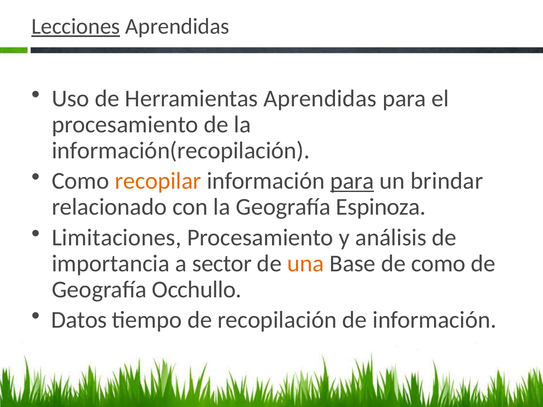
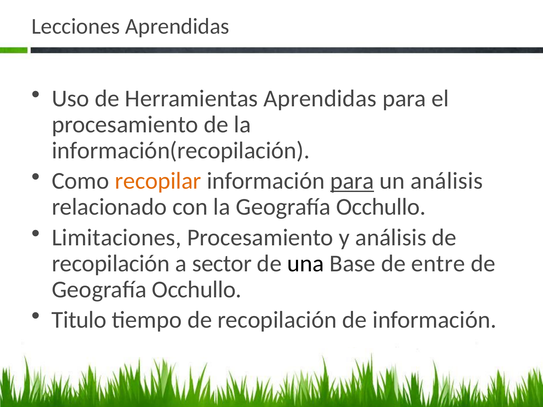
Lecciones underline: present -> none (76, 26)
un brindar: brindar -> análisis (447, 181)
la Geografía Espinoza: Espinoza -> Occhullo (381, 207)
importancia: importancia -> recopilación (111, 264)
una colour: orange -> black (306, 264)
de como: como -> entre (438, 264)
Datos: Datos -> Titulo (79, 320)
